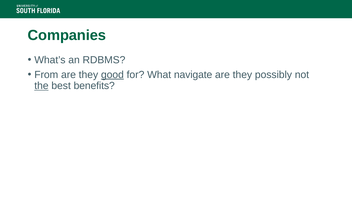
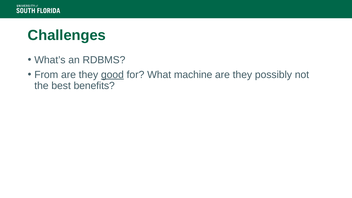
Companies: Companies -> Challenges (67, 35)
navigate: navigate -> machine (193, 75)
the underline: present -> none (41, 86)
